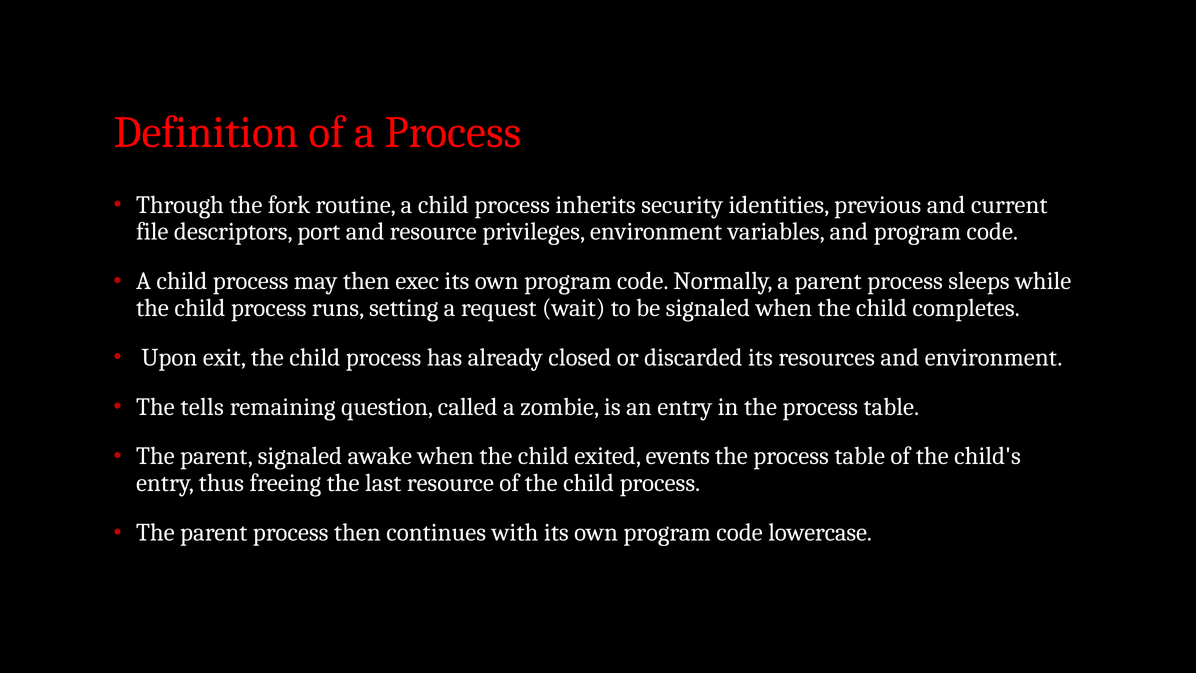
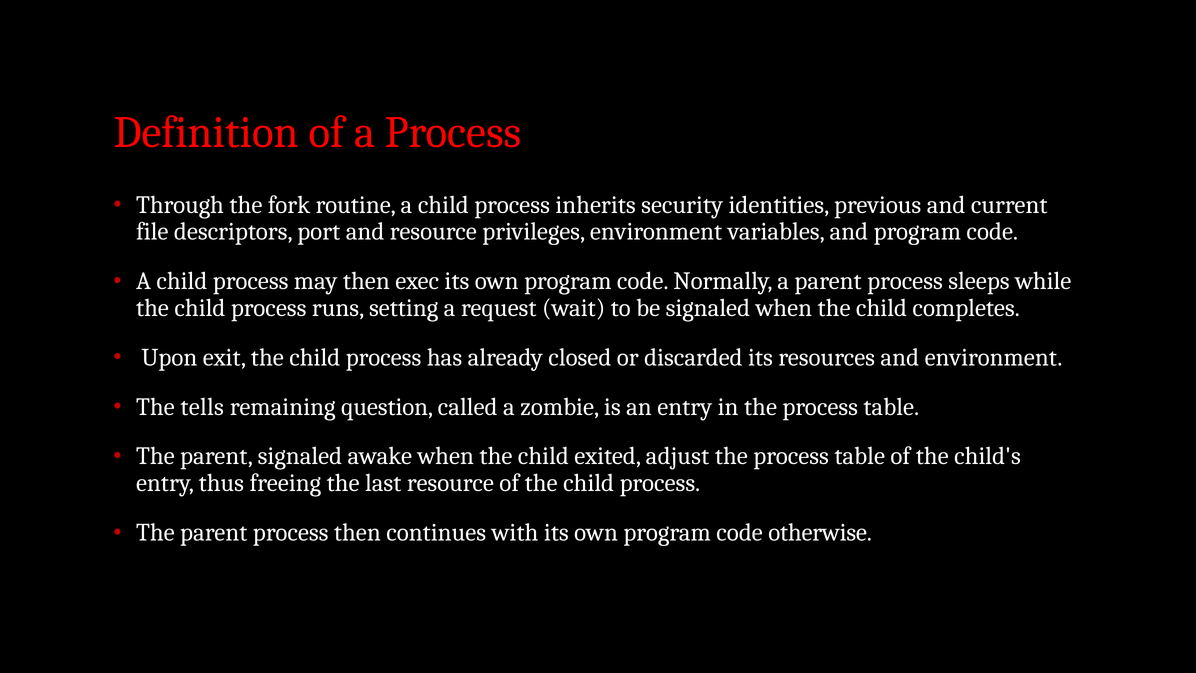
events: events -> adjust (677, 456)
lowercase: lowercase -> otherwise (820, 532)
